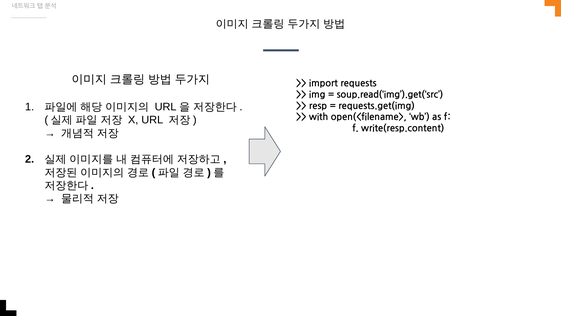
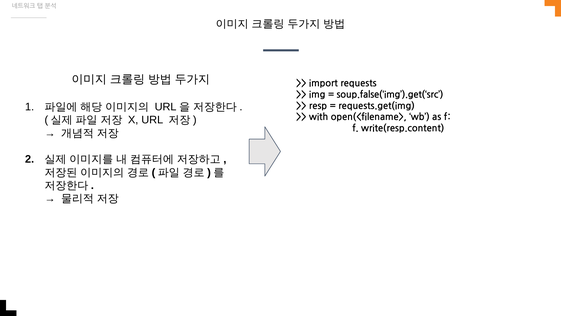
soup.read(‘img’).get(‘src: soup.read(‘img’).get(‘src -> soup.false(‘img’).get(‘src (390, 95)
